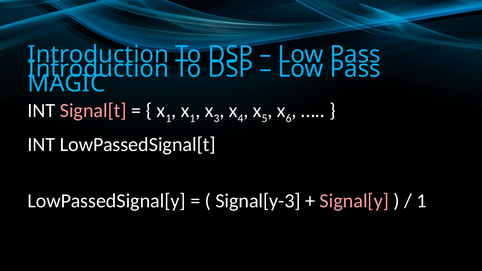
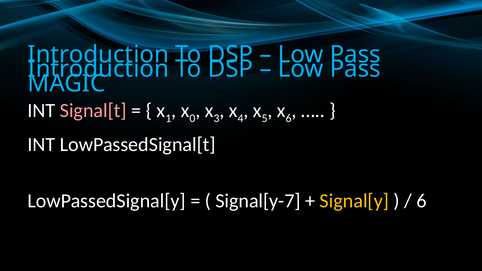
1: 1 -> 0 (192, 118)
Signal[y-3: Signal[y-3 -> Signal[y-7 (258, 201)
Signal[y colour: pink -> yellow (354, 201)
1: 1 -> 6 (421, 201)
